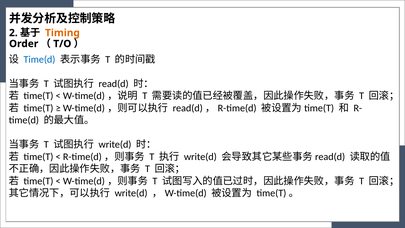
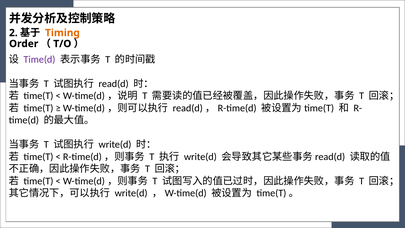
Time(d colour: blue -> purple (39, 59)
